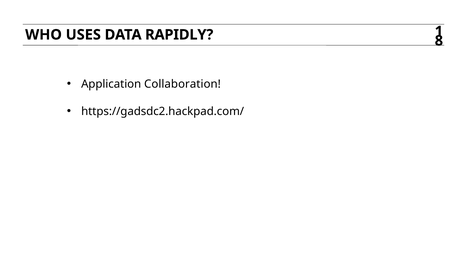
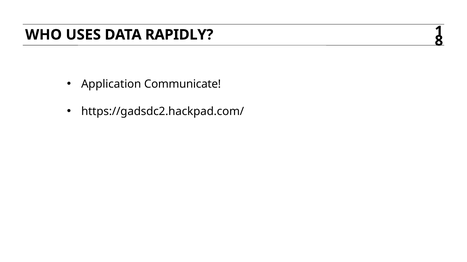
Collaboration: Collaboration -> Communicate (183, 84)
